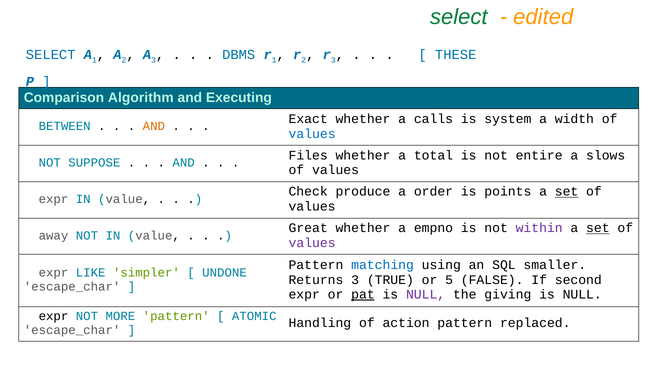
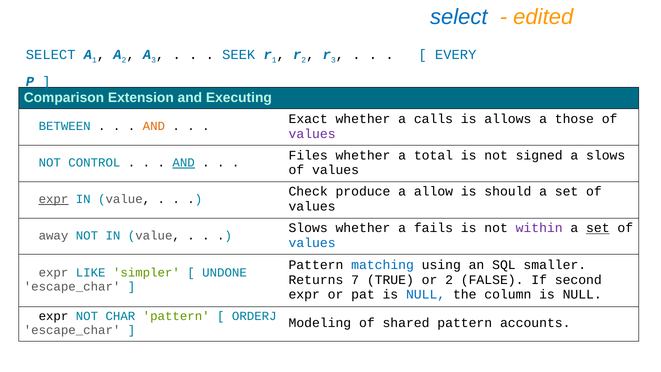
select colour: green -> blue (459, 17)
DBMS: DBMS -> SEEK (239, 55)
THESE: THESE -> EVERY (456, 55)
Algorithm: Algorithm -> Extension (141, 98)
system: system -> allows (508, 119)
width: width -> those (574, 119)
values colour: blue -> purple (312, 134)
entire: entire -> signed (539, 155)
SUPPOSE: SUPPOSE -> CONTROL (94, 163)
AND underline: none -> present (184, 163)
order: order -> allow (433, 192)
points: points -> should (508, 192)
set underline: present -> none (567, 192)
expr underline: none -> present (53, 199)
Great: Great -> Slows (308, 228)
empno: empno -> fails (433, 228)
values colour: purple -> blue (312, 243)
Returns 3: 3 -> 7 (355, 280)
or 5: 5 -> 2 (449, 280)
pat underline: present -> none (363, 294)
NULL colour: purple -> blue (426, 294)
giving: giving -> column (508, 294)
MORE: MORE -> CHAR (120, 316)
ATOMIC: ATOMIC -> ORDERJ (254, 316)
Handling: Handling -> Modeling (320, 323)
action: action -> shared (406, 323)
replaced: replaced -> accounts (535, 323)
